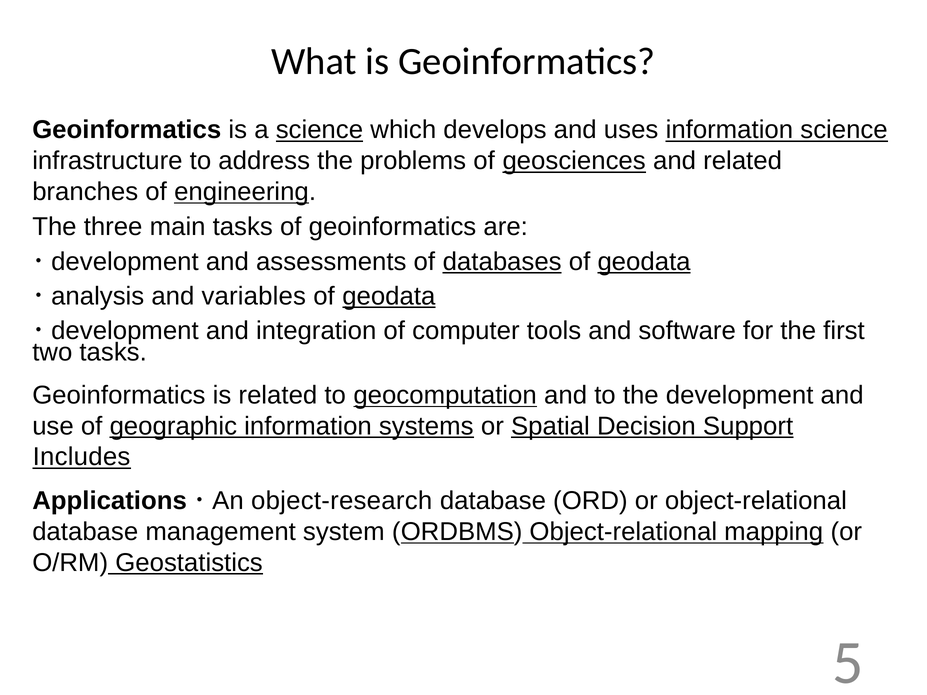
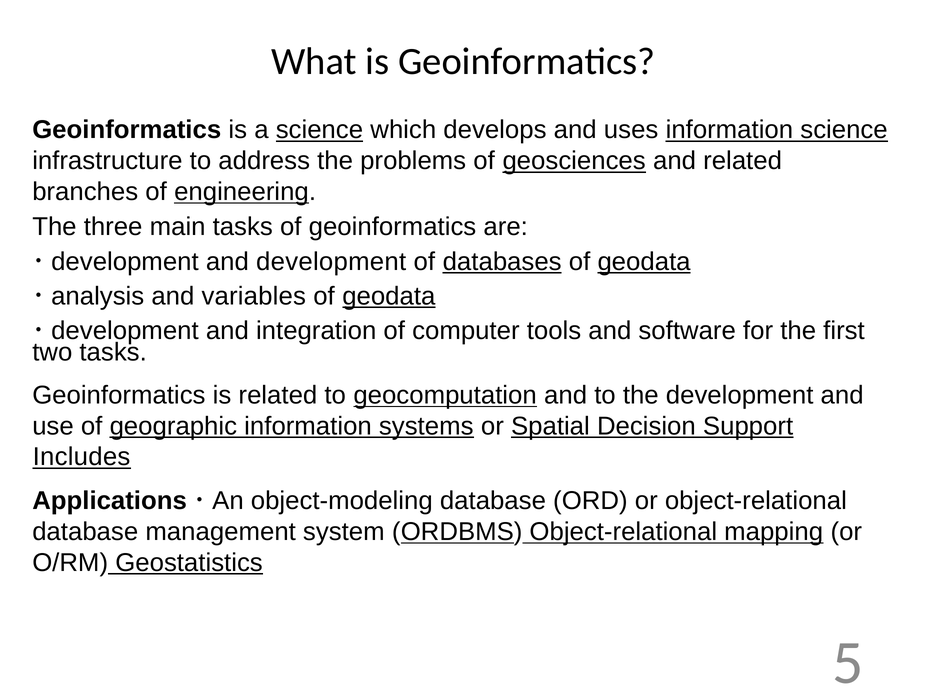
and assessments: assessments -> development (331, 262)
object-research: object-research -> object-modeling (342, 501)
